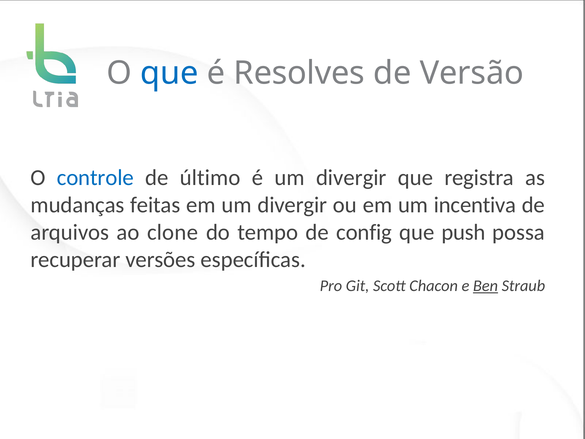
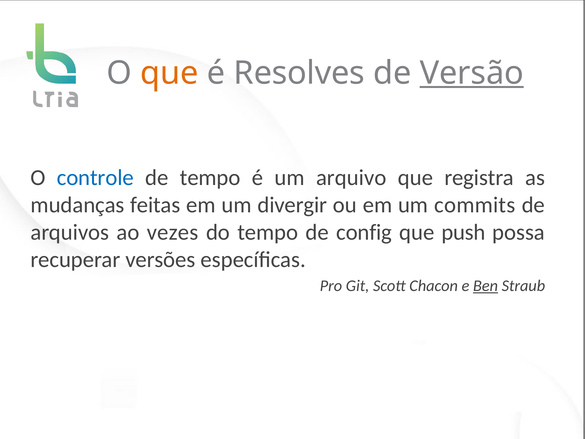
que colour: blue -> orange (169, 73)
Versão underline: none -> present (472, 73)
de último: último -> tempo (210, 178)
é um divergir: divergir -> arquivo (351, 178)
incentiva: incentiva -> commits (475, 205)
clone: clone -> vezes (173, 232)
